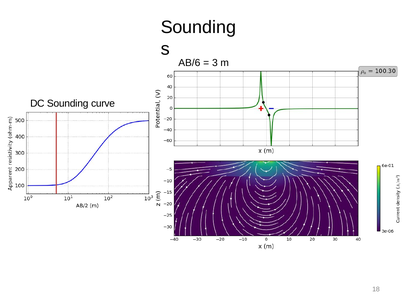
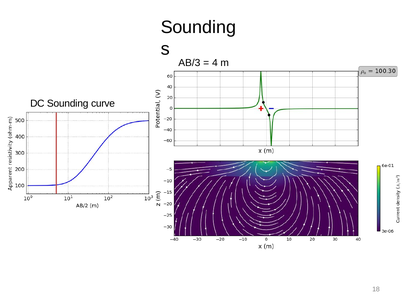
AB/6: AB/6 -> AB/3 (189, 63)
3: 3 -> 4 (215, 63)
